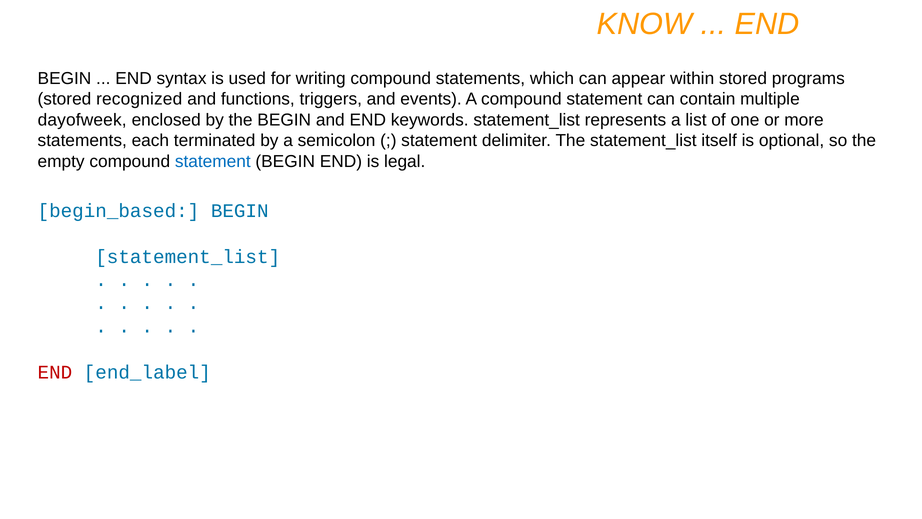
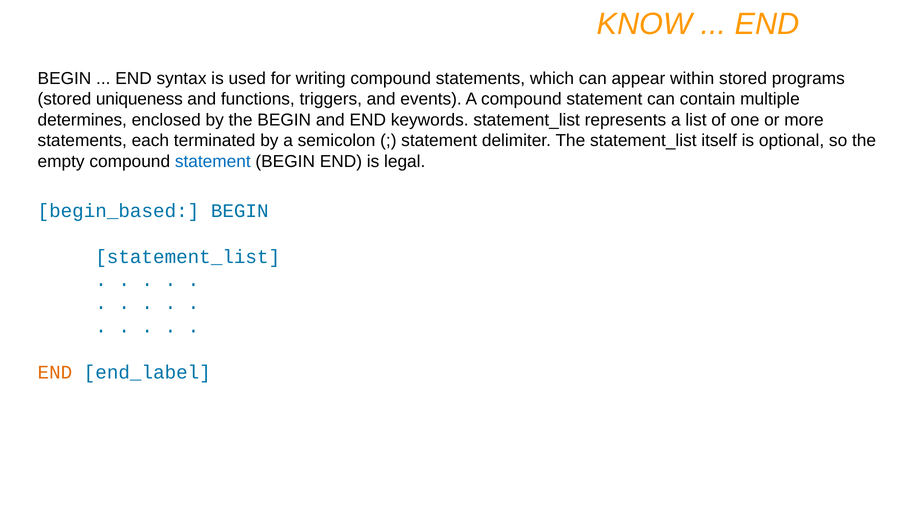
recognized: recognized -> uniqueness (139, 99)
dayofweek: dayofweek -> determines (82, 120)
END colour: red -> orange (55, 372)
